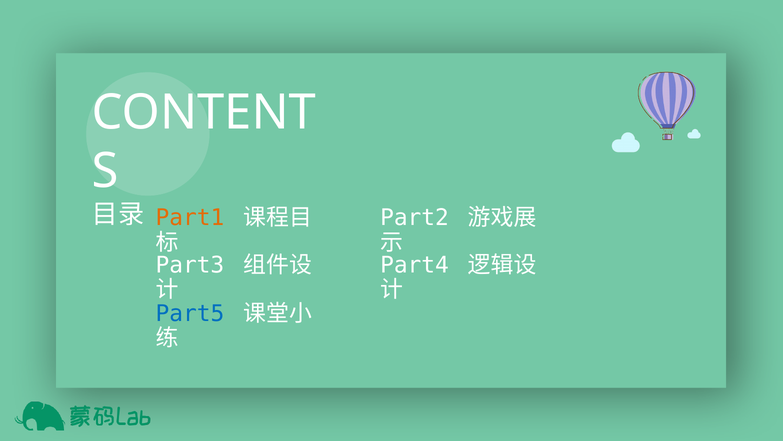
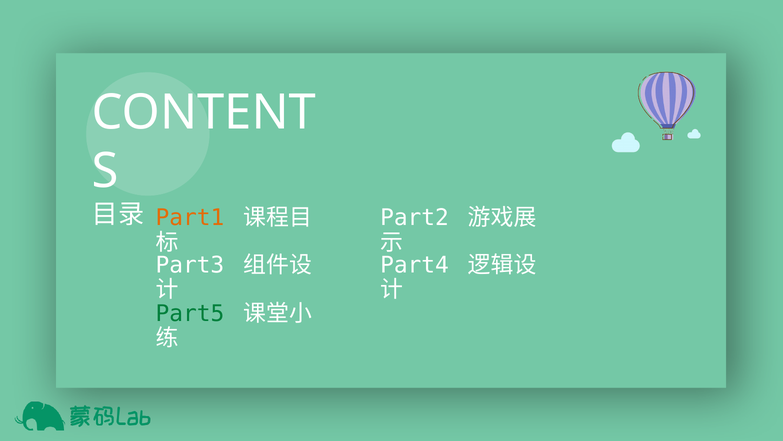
Part5 colour: blue -> green (190, 313)
